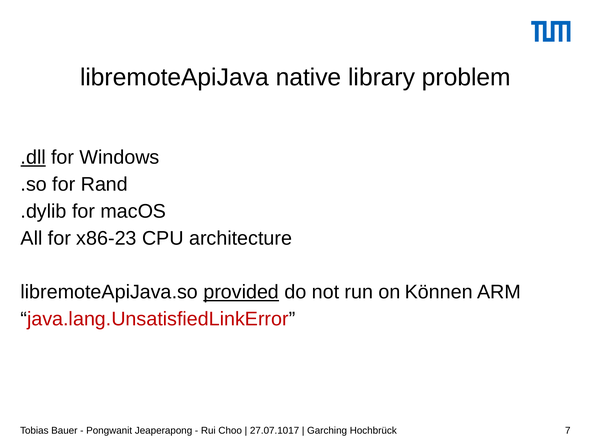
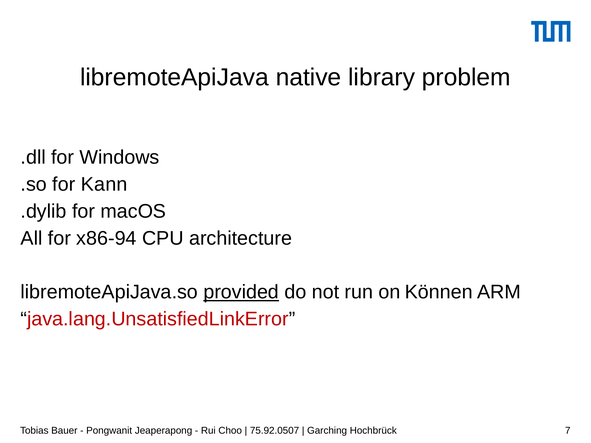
.dll underline: present -> none (33, 158)
Rand: Rand -> Kann (104, 185)
x86-23: x86-23 -> x86-94 (106, 238)
27.07.1017: 27.07.1017 -> 75.92.0507 (275, 431)
